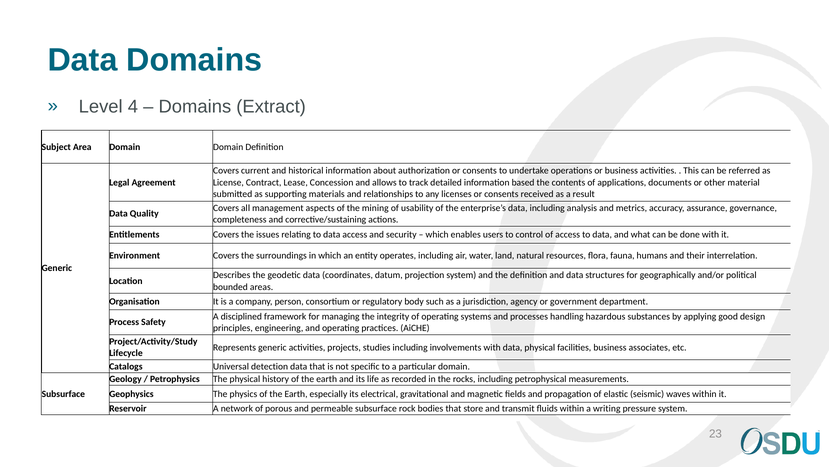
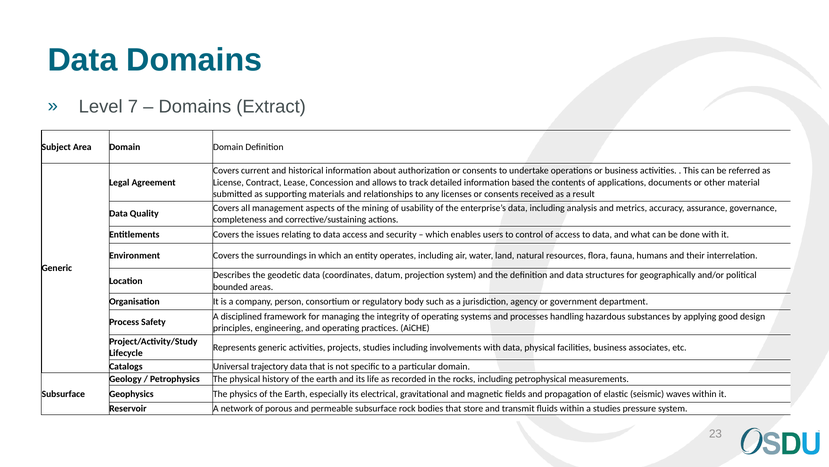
4: 4 -> 7 (133, 106)
detection: detection -> trajectory (270, 366)
a writing: writing -> studies (607, 408)
